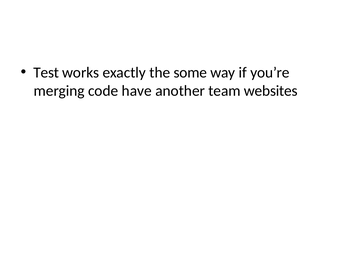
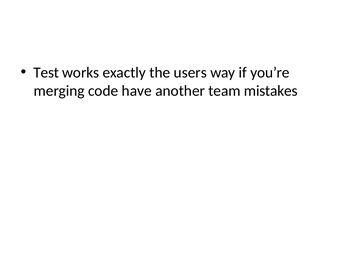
some: some -> users (190, 72)
websites: websites -> mistakes (271, 91)
